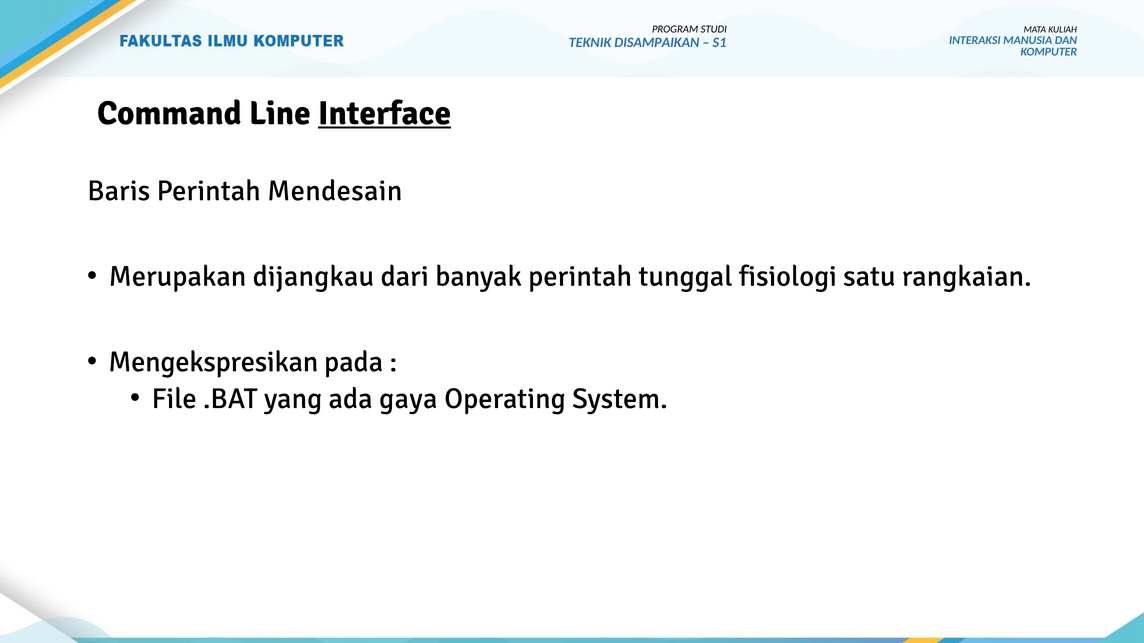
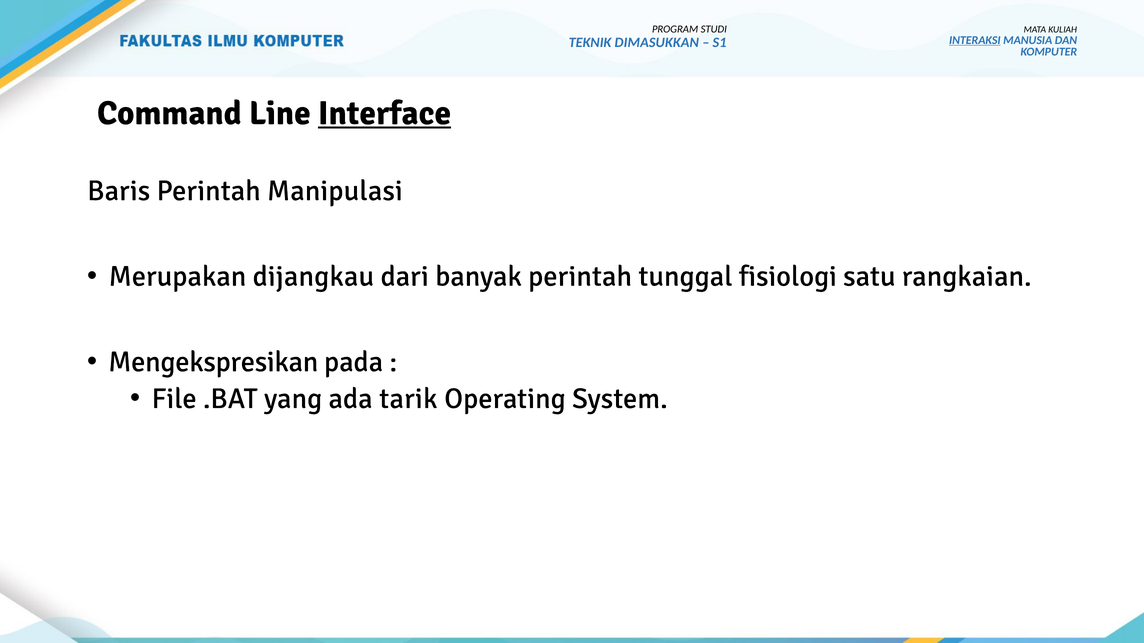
INTERAKSI underline: none -> present (975, 40)
DISAMPAIKAN: DISAMPAIKAN -> DIMASUKKAN (657, 43)
Mendesain: Mendesain -> Manipulasi (335, 191)
gaya: gaya -> tarik (408, 399)
